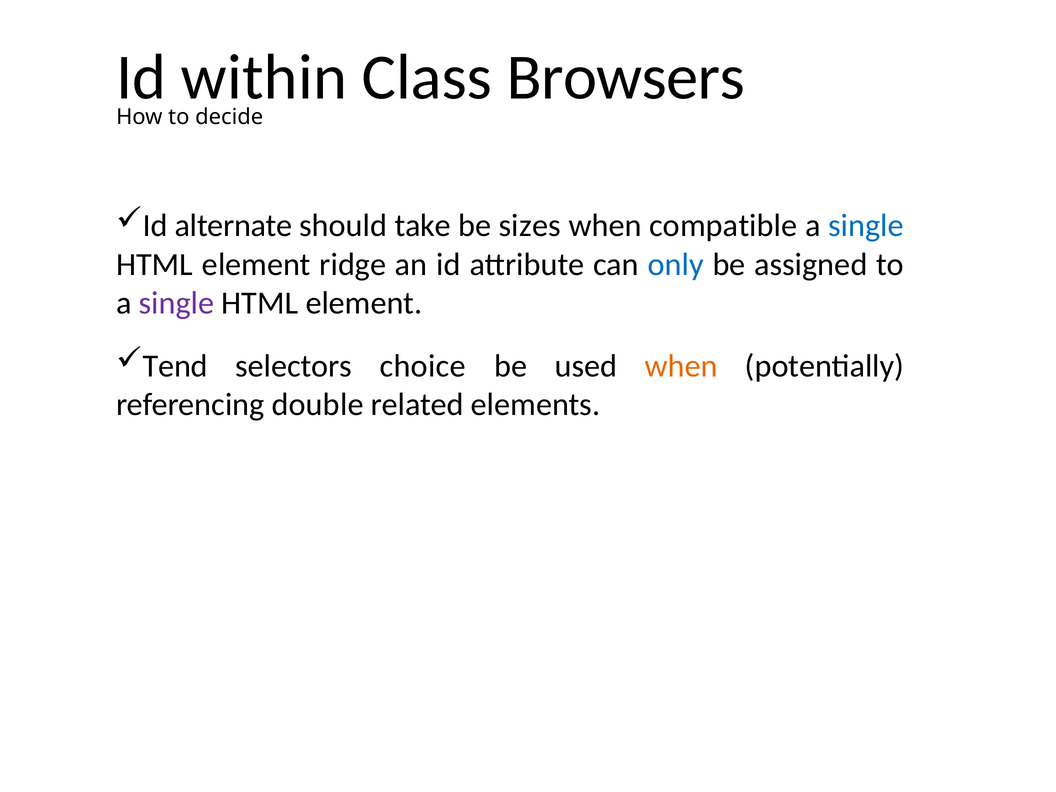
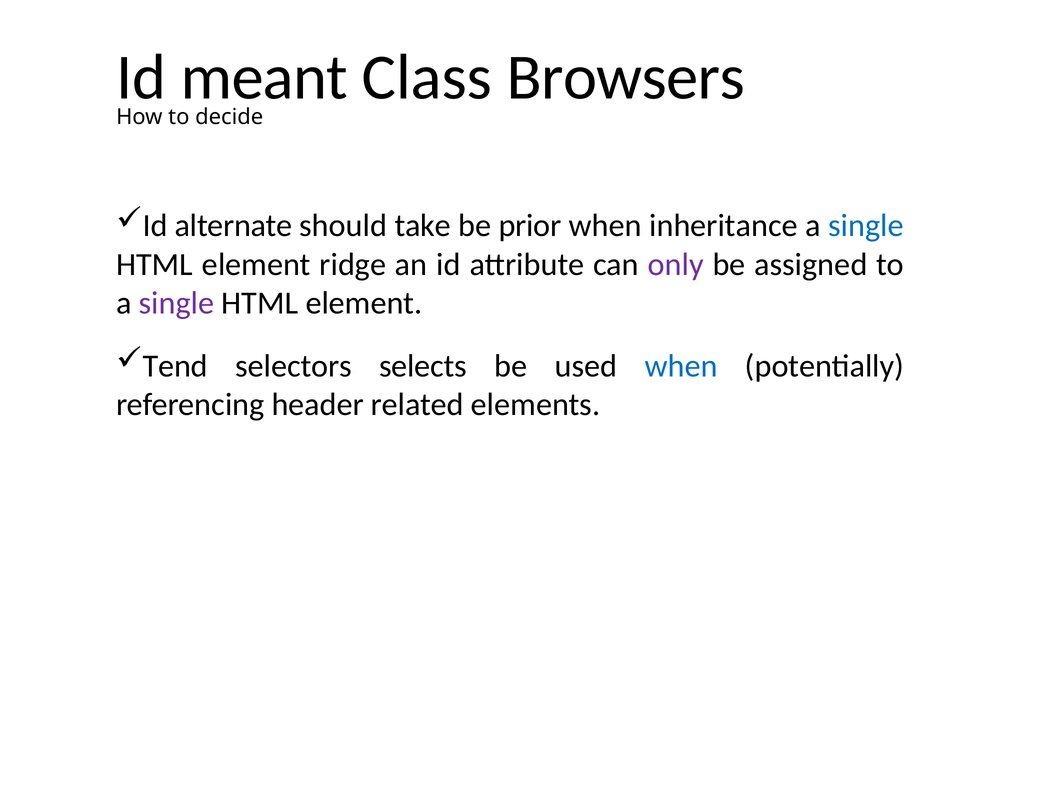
within: within -> meant (264, 78)
sizes: sizes -> prior (530, 226)
compatible: compatible -> inheritance (723, 226)
only colour: blue -> purple (676, 265)
choice: choice -> selects (423, 366)
when colour: orange -> blue (681, 366)
double: double -> header (318, 405)
